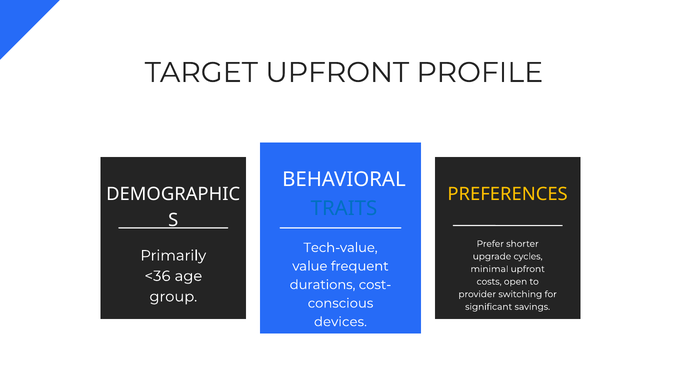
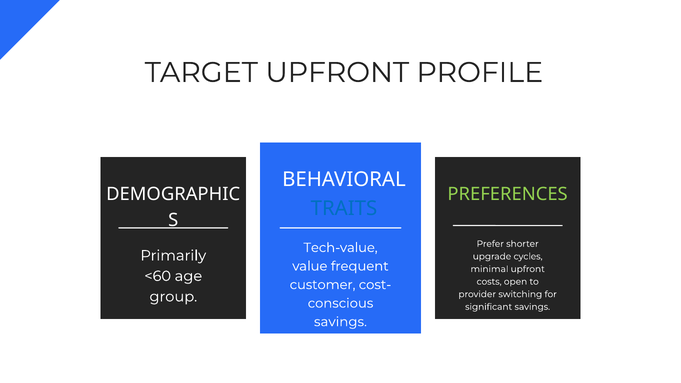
PREFERENCES colour: yellow -> light green (508, 194)
<36: <36 -> <60 (158, 276)
durations: durations -> customer (323, 285)
devices: devices -> savings (340, 322)
